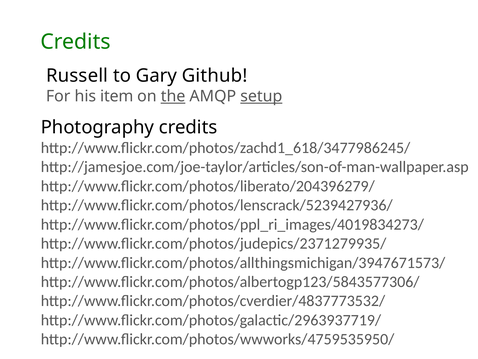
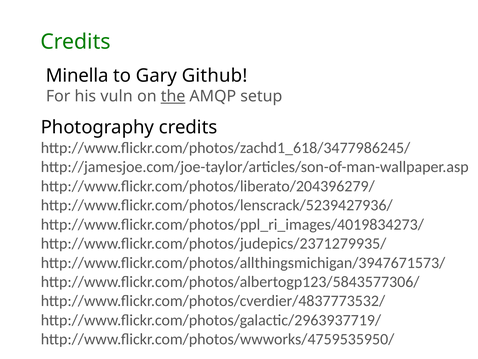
Russell: Russell -> Minella (77, 76)
item: item -> vuln (117, 96)
setup underline: present -> none (261, 96)
